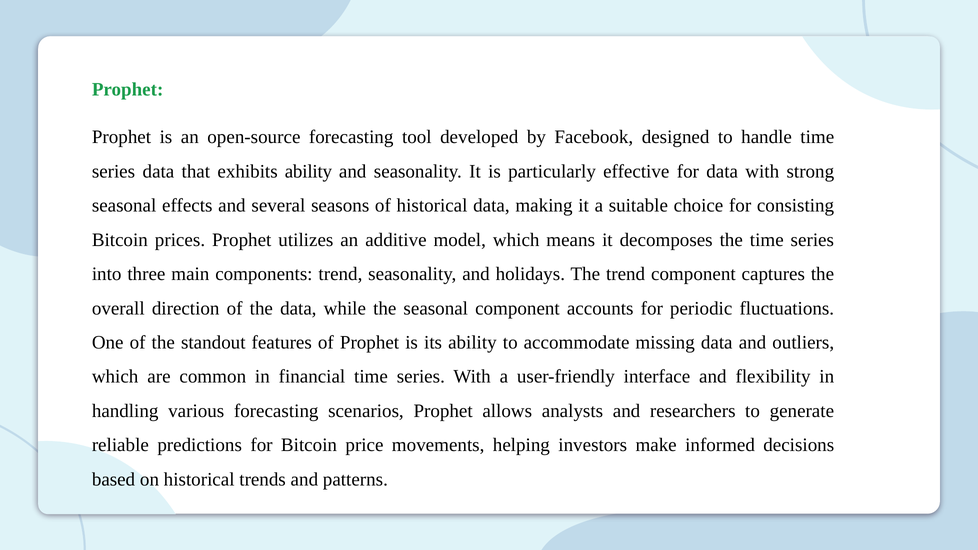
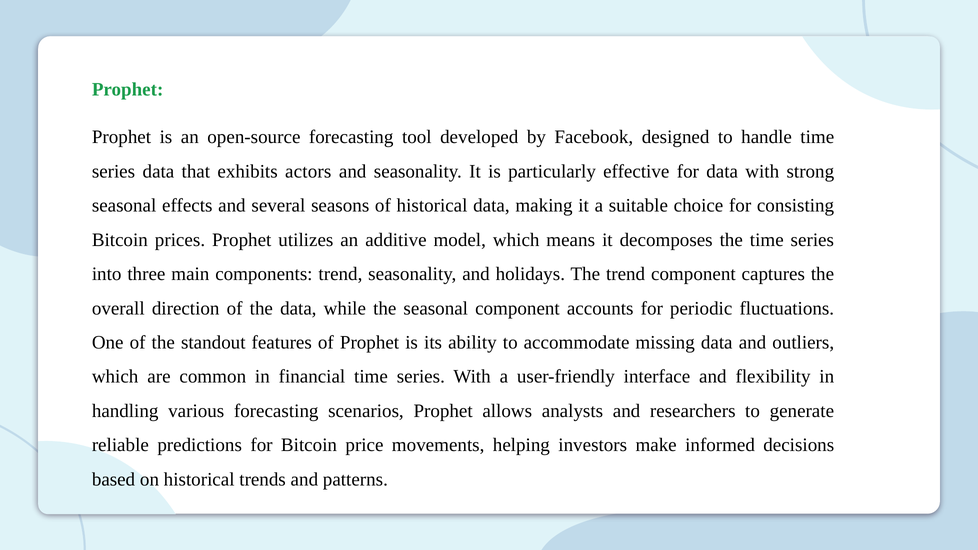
exhibits ability: ability -> actors (308, 171)
